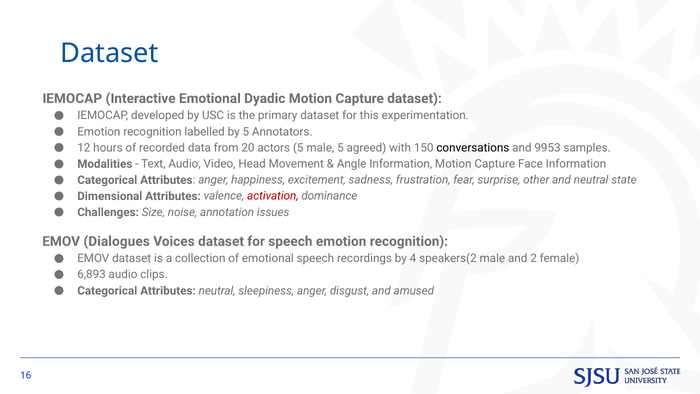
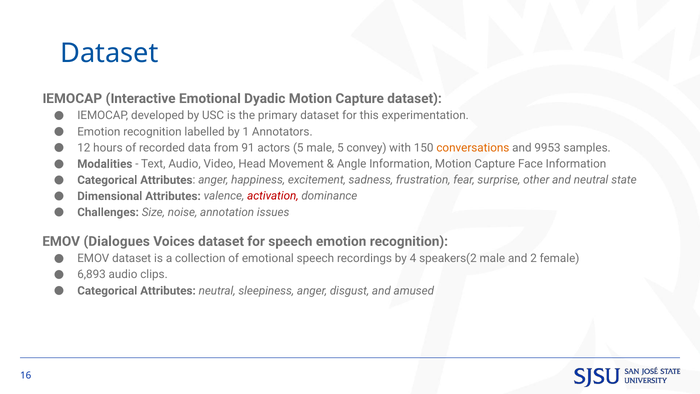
by 5: 5 -> 1 (246, 132)
20: 20 -> 91 (248, 148)
agreed: agreed -> convey (367, 148)
conversations colour: black -> orange (473, 148)
